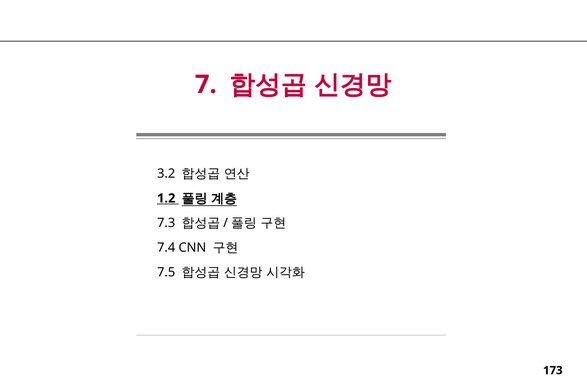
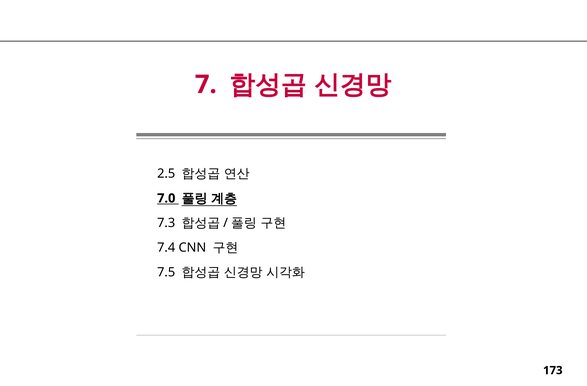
3.2: 3.2 -> 2.5 (166, 174)
1.2: 1.2 -> 7.0 (166, 198)
